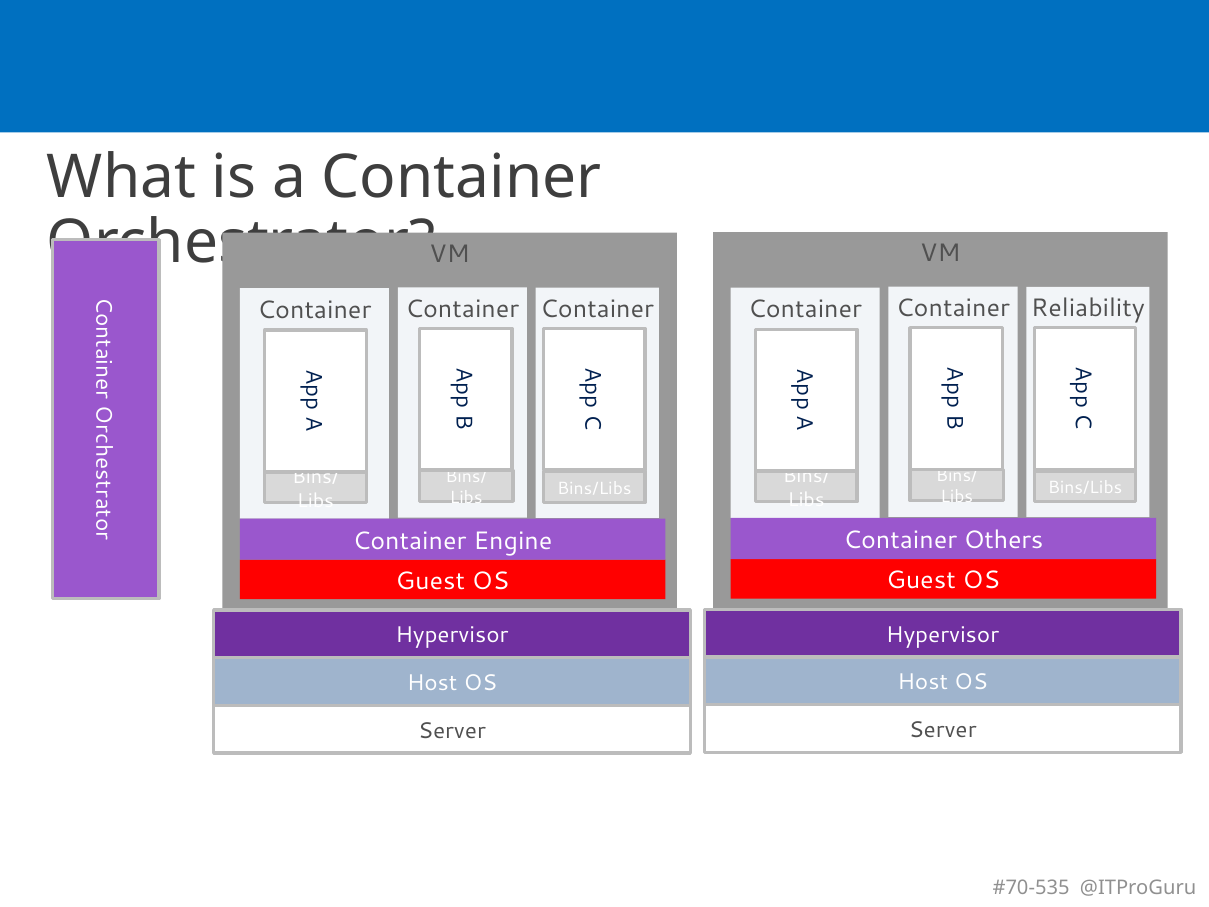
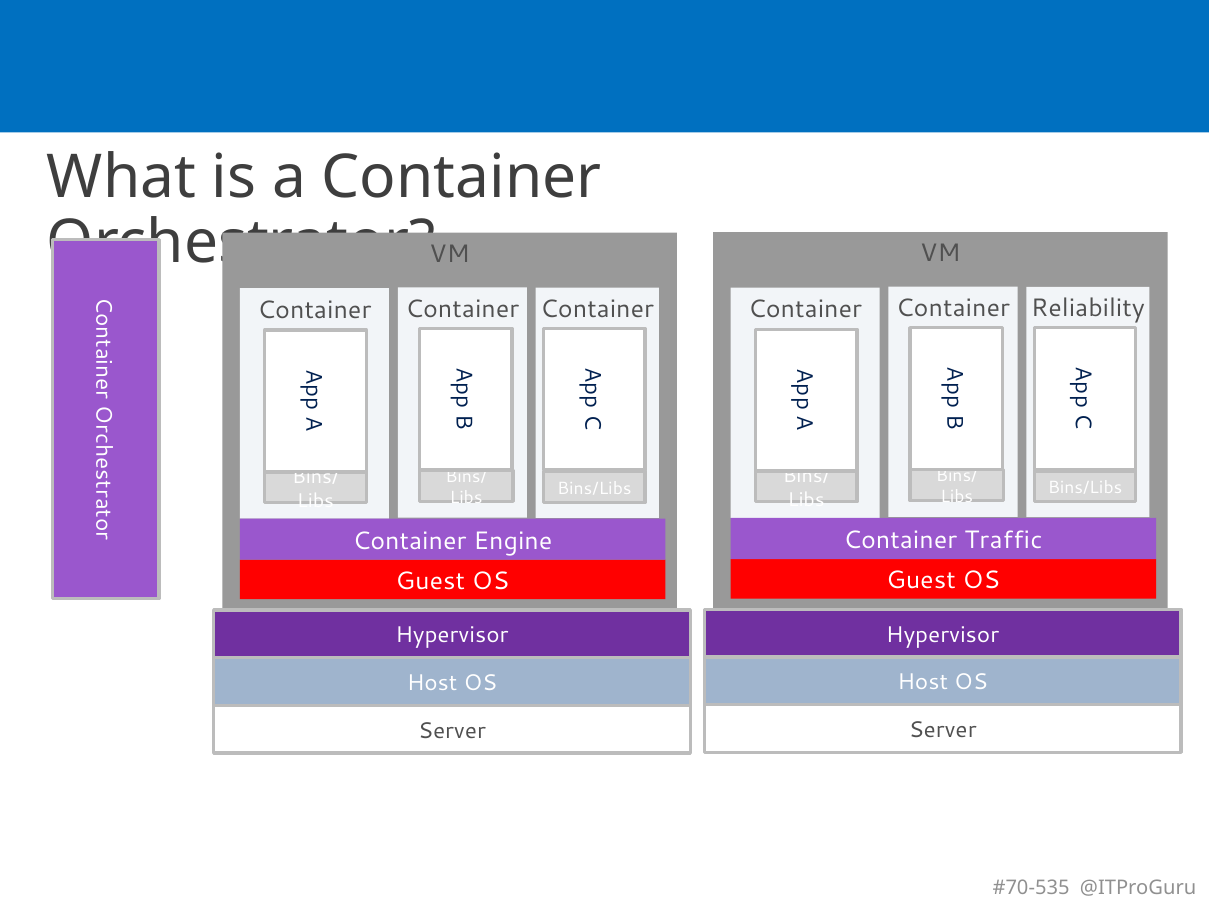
Others: Others -> Traffic (1003, 540)
